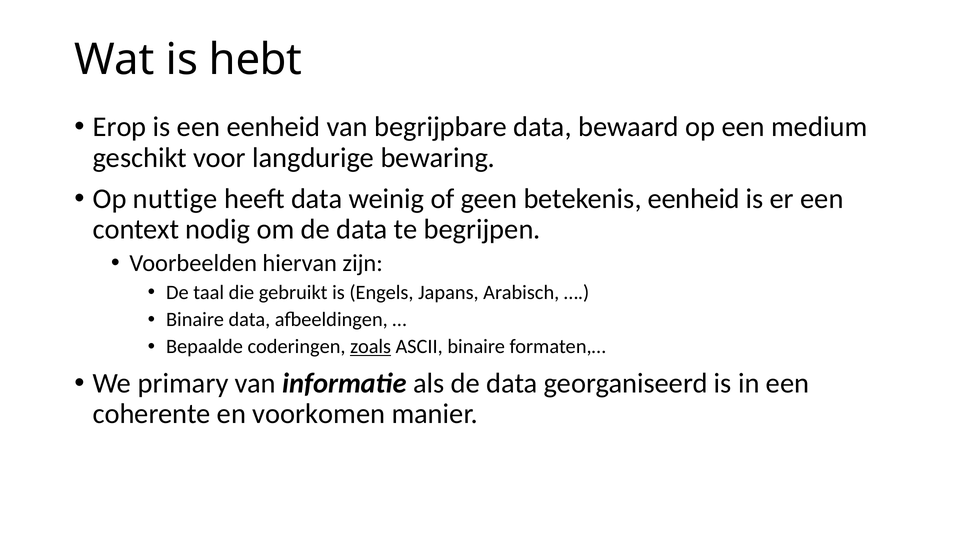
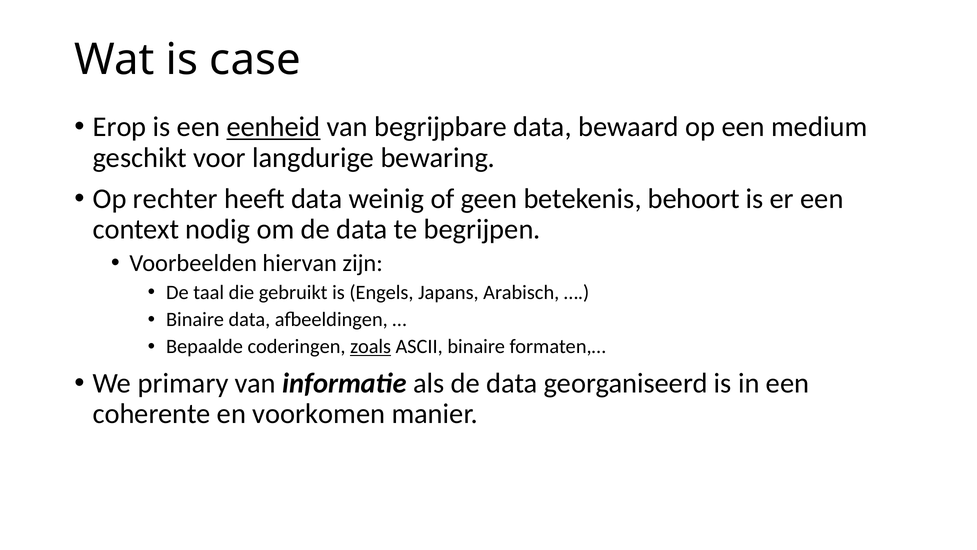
hebt: hebt -> case (255, 60)
eenheid underline: none -> present (273, 127)
nuttige: nuttige -> rechter (175, 199)
betekenis eenheid: eenheid -> behoort (694, 199)
